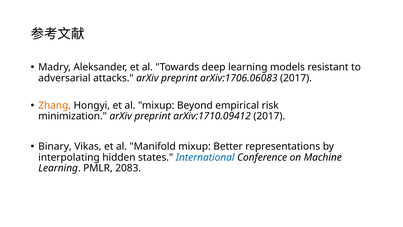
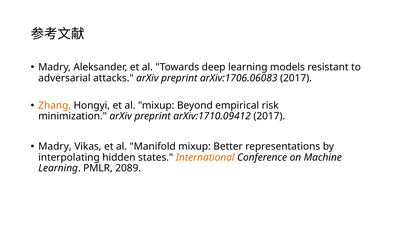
Binary: Binary -> Madry (55, 146)
International colour: blue -> orange (205, 157)
2083: 2083 -> 2089 (128, 168)
